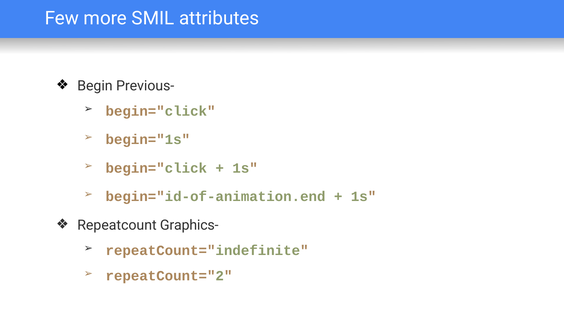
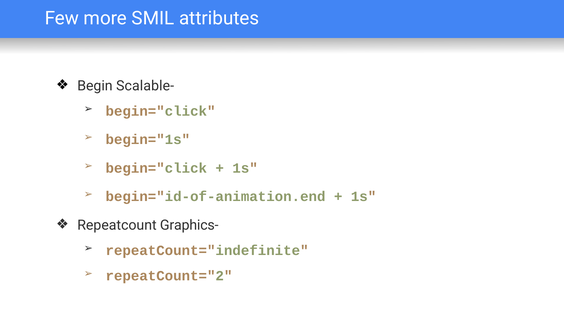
Previous-: Previous- -> Scalable- (145, 86)
